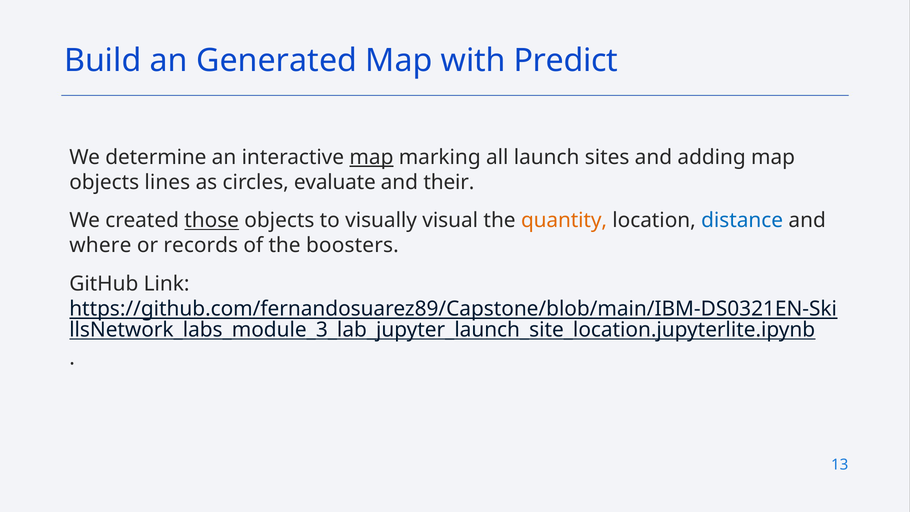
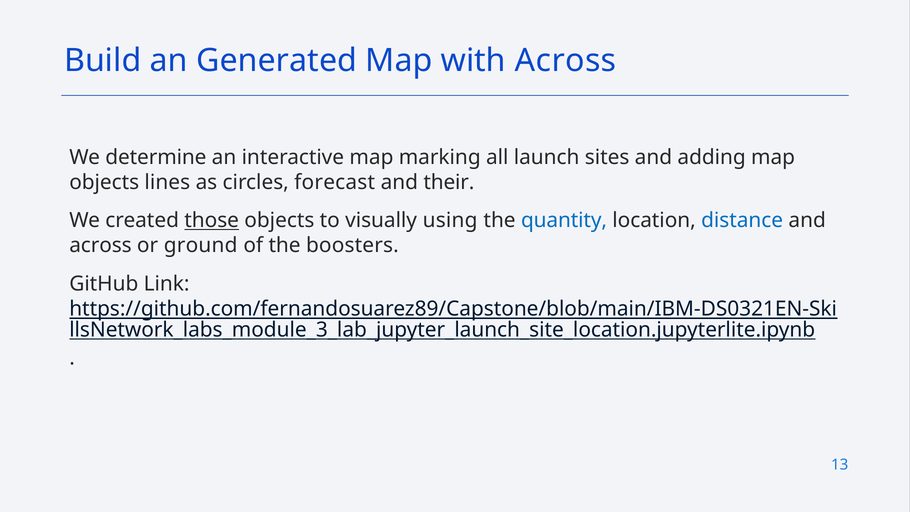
with Predict: Predict -> Across (566, 61)
map underline: present -> none (371, 157)
evaluate: evaluate -> forecast (335, 182)
visual: visual -> using (450, 220)
quantity colour: orange -> blue (564, 220)
where: where -> across (100, 245)
records: records -> ground (201, 245)
